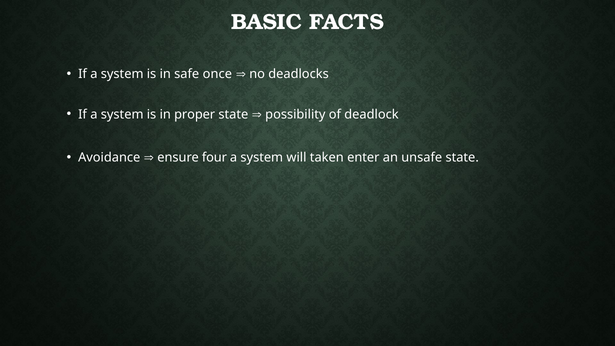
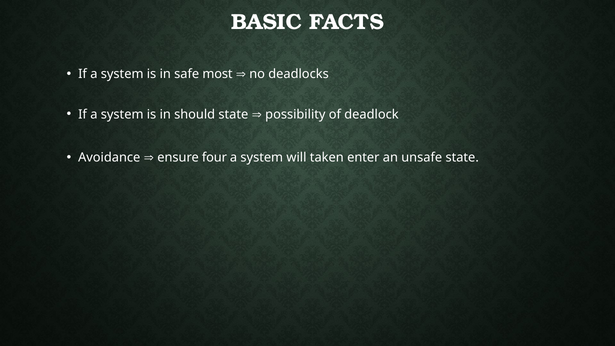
once: once -> most (217, 74)
proper: proper -> should (195, 114)
